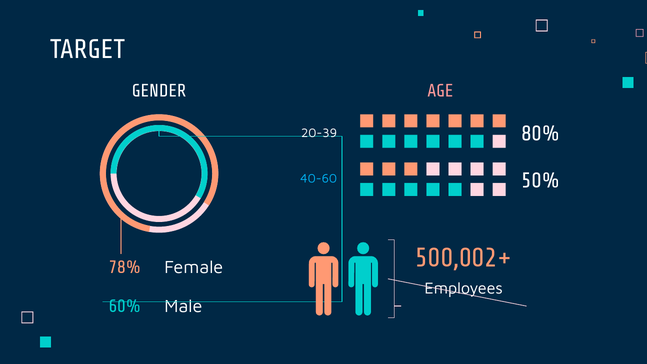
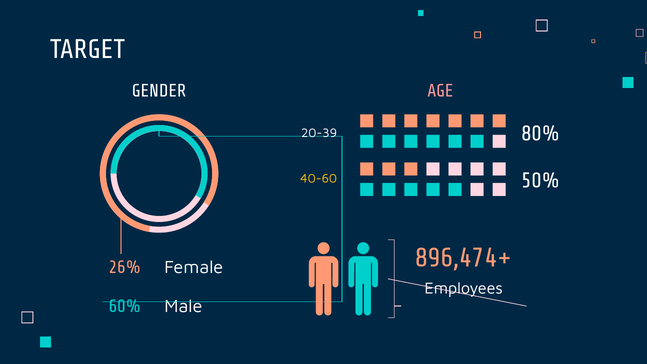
40-60 colour: light blue -> yellow (319, 179)
500,002+: 500,002+ -> 896,474+ (464, 258)
78%: 78% -> 26% (125, 267)
